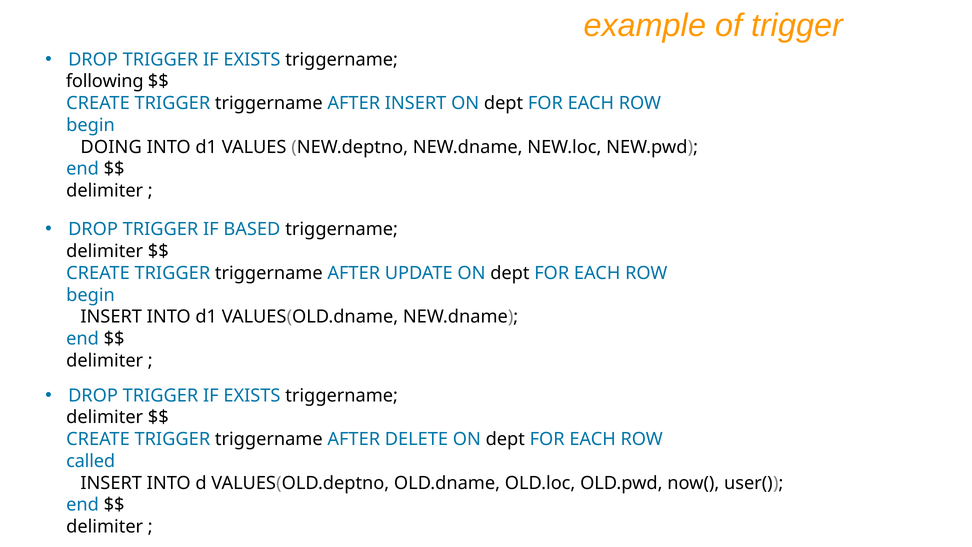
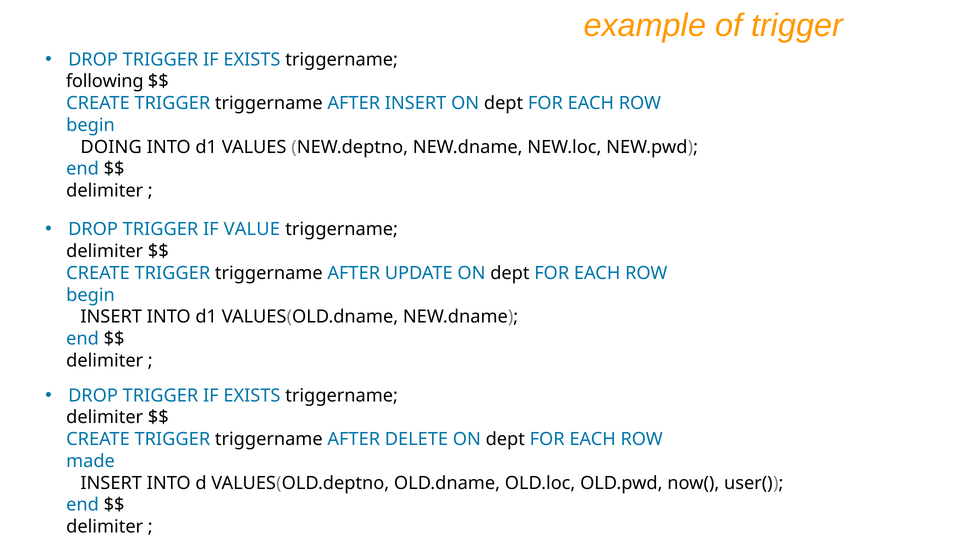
BASED: BASED -> VALUE (252, 229)
called: called -> made (91, 461)
